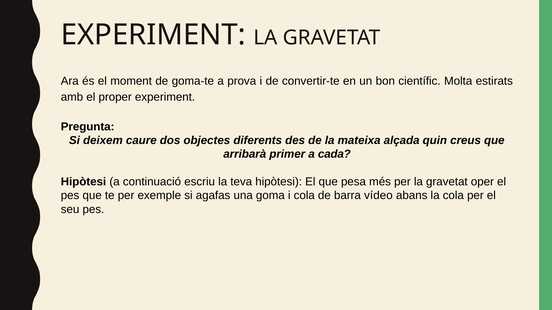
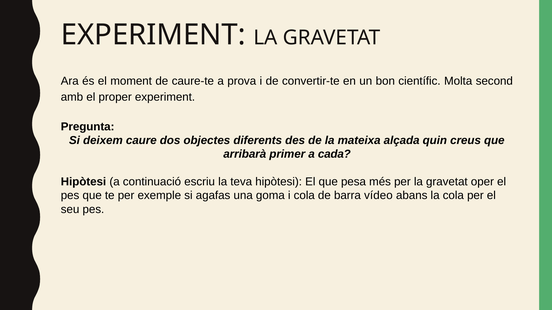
goma-te: goma-te -> caure-te (193, 81)
estirats: estirats -> second (494, 81)
